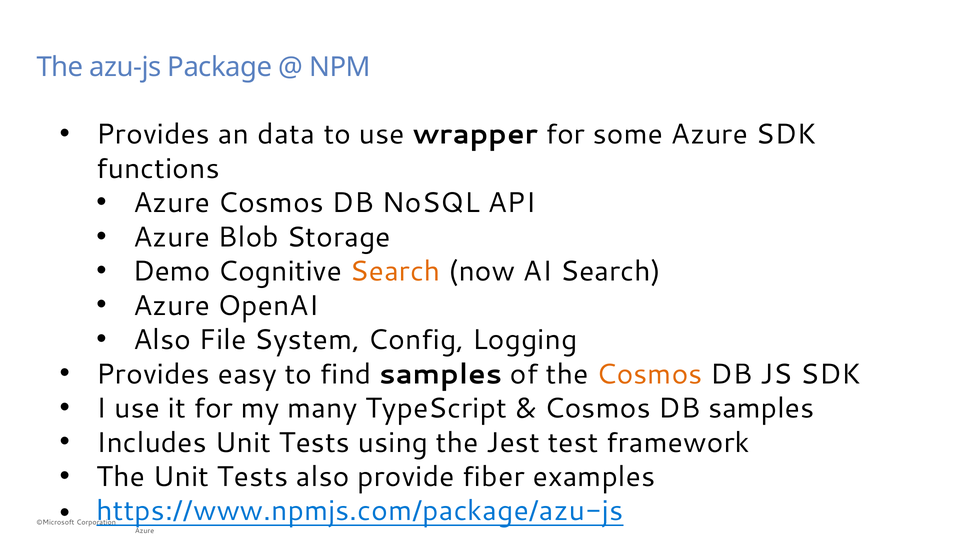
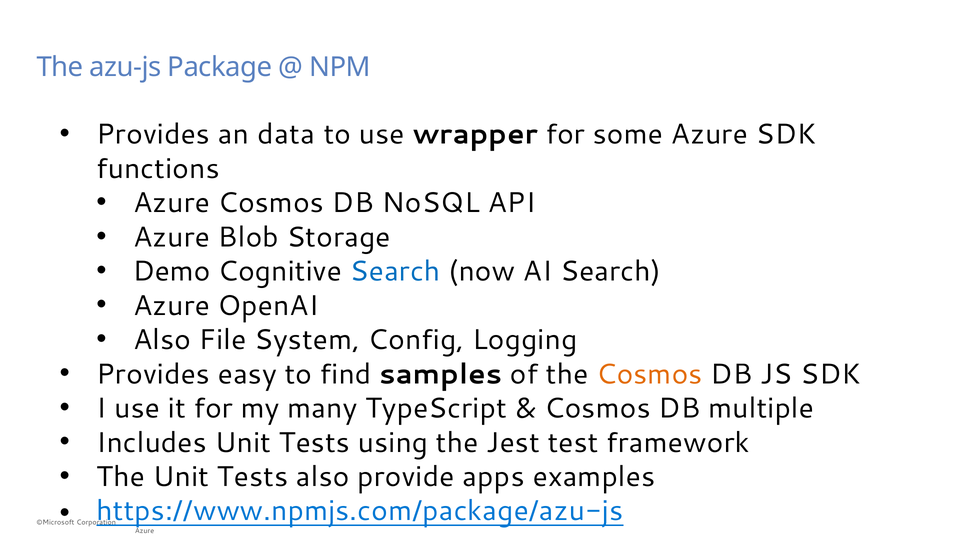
Search colour: orange -> blue (395, 271)
DB samples: samples -> multiple (761, 408)
fiber: fiber -> apps (494, 477)
